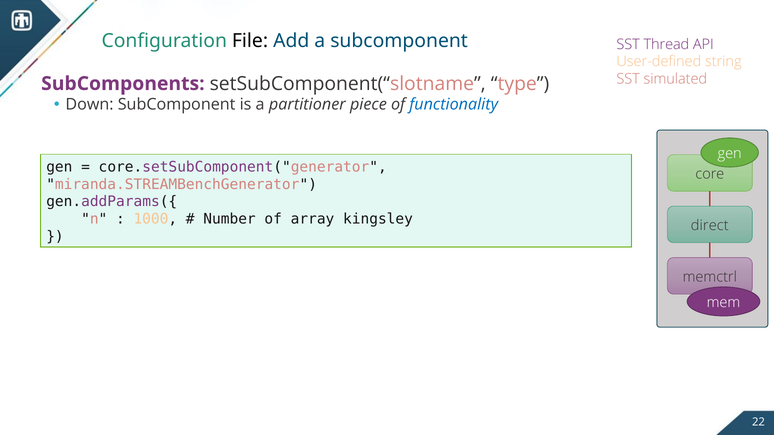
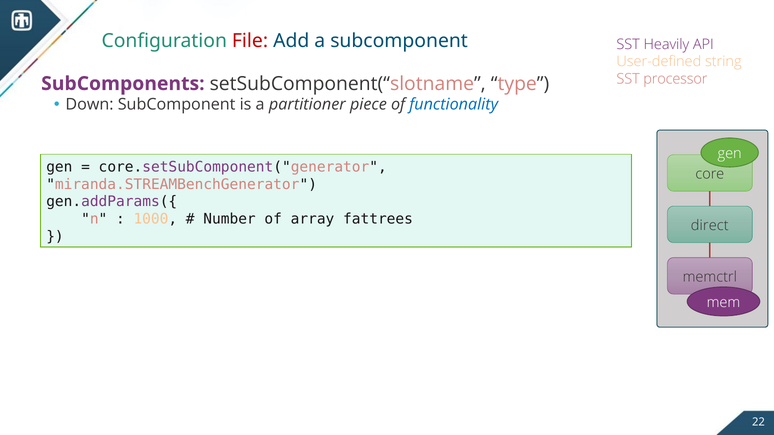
File colour: black -> red (250, 41)
Thread: Thread -> Heavily (666, 44)
simulated: simulated -> processor (675, 79)
kingsley: kingsley -> fattrees (378, 219)
